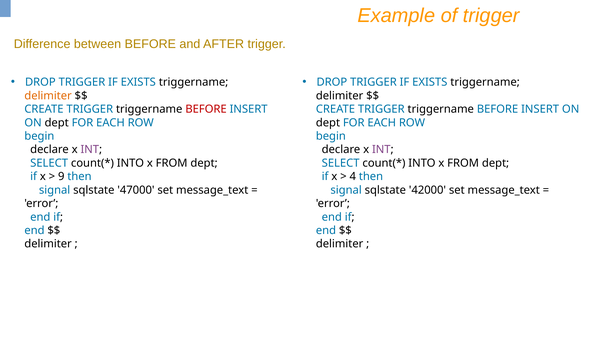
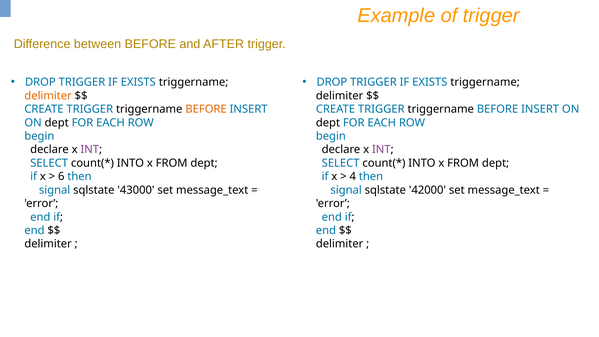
BEFORE colour: red -> orange (206, 109)
9: 9 -> 6 (61, 177)
47000: 47000 -> 43000 (136, 190)
